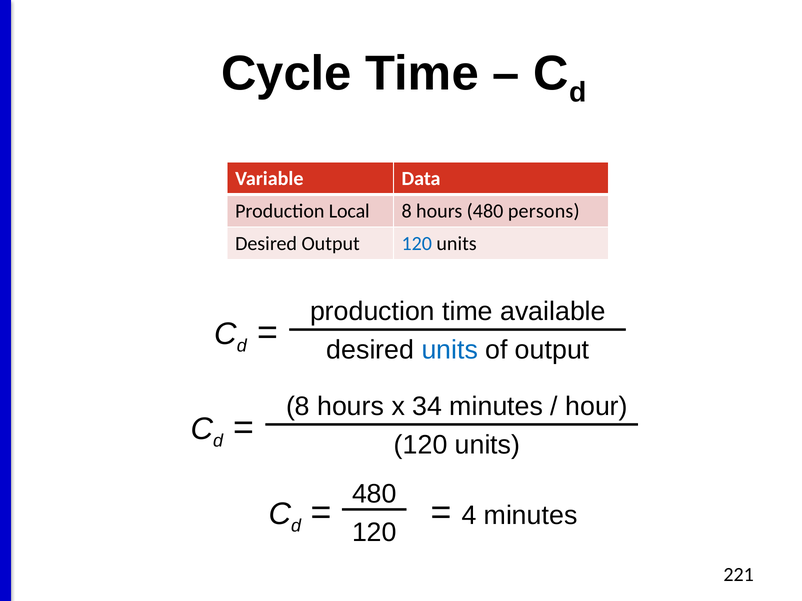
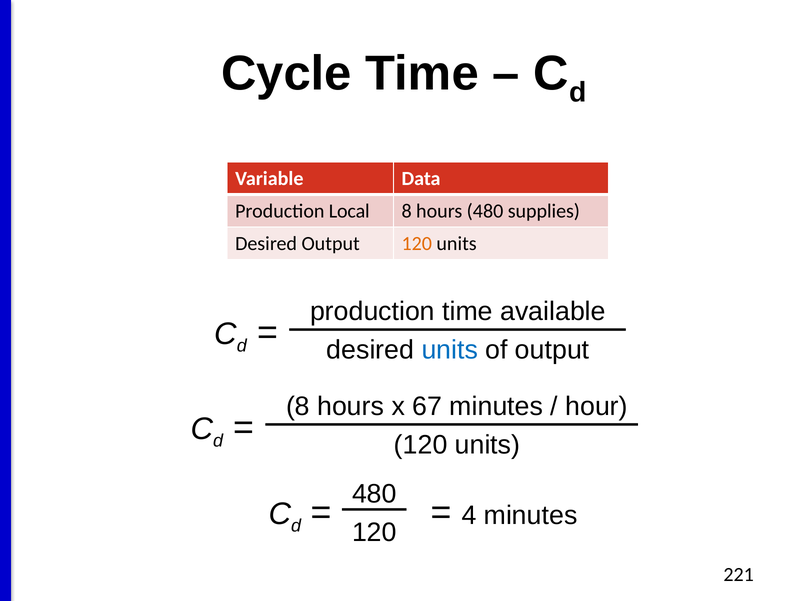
persons: persons -> supplies (544, 211)
120 colour: blue -> orange (417, 244)
34: 34 -> 67 (427, 407)
